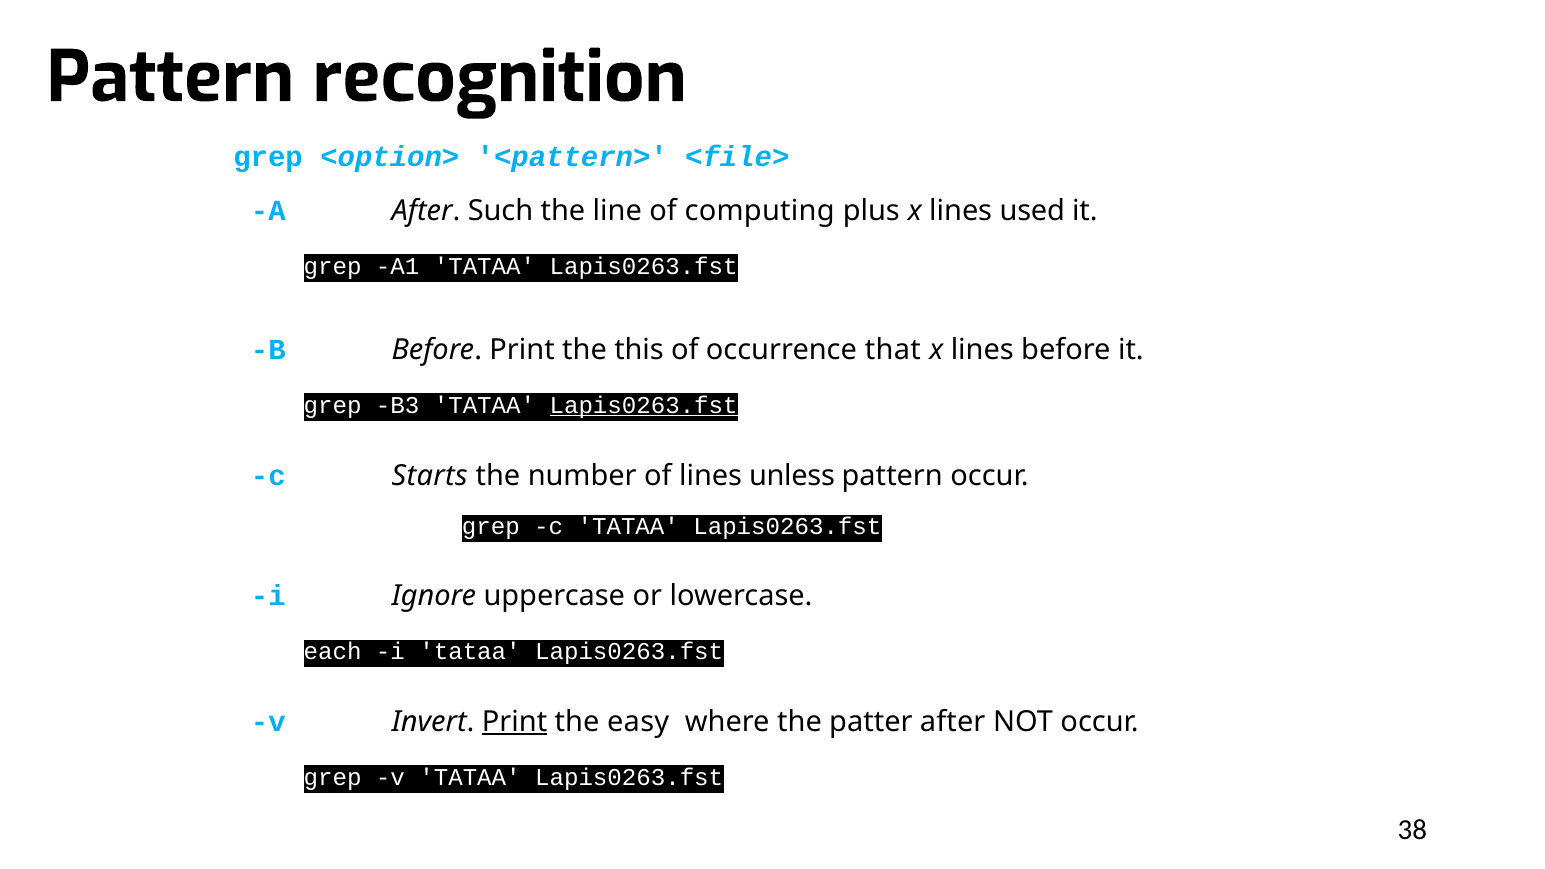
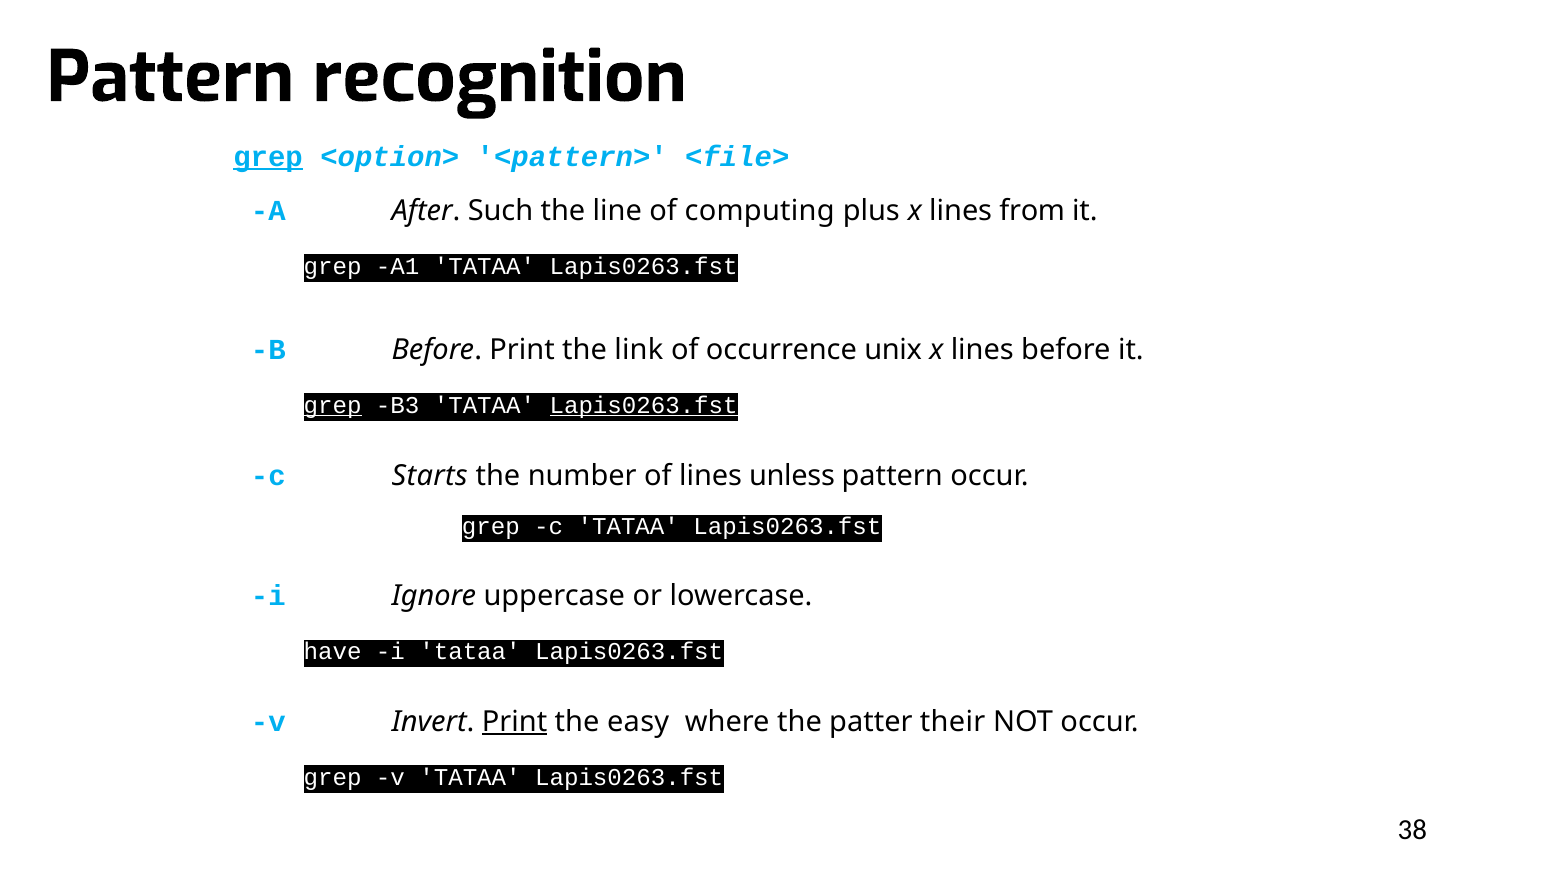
grep underline: none -> present (268, 157)
used: used -> from (1032, 211)
this: this -> link (639, 350)
that: that -> unix (893, 350)
grep underline: none -> present (333, 405)
each: each -> have (333, 652)
patter after: after -> their (953, 722)
